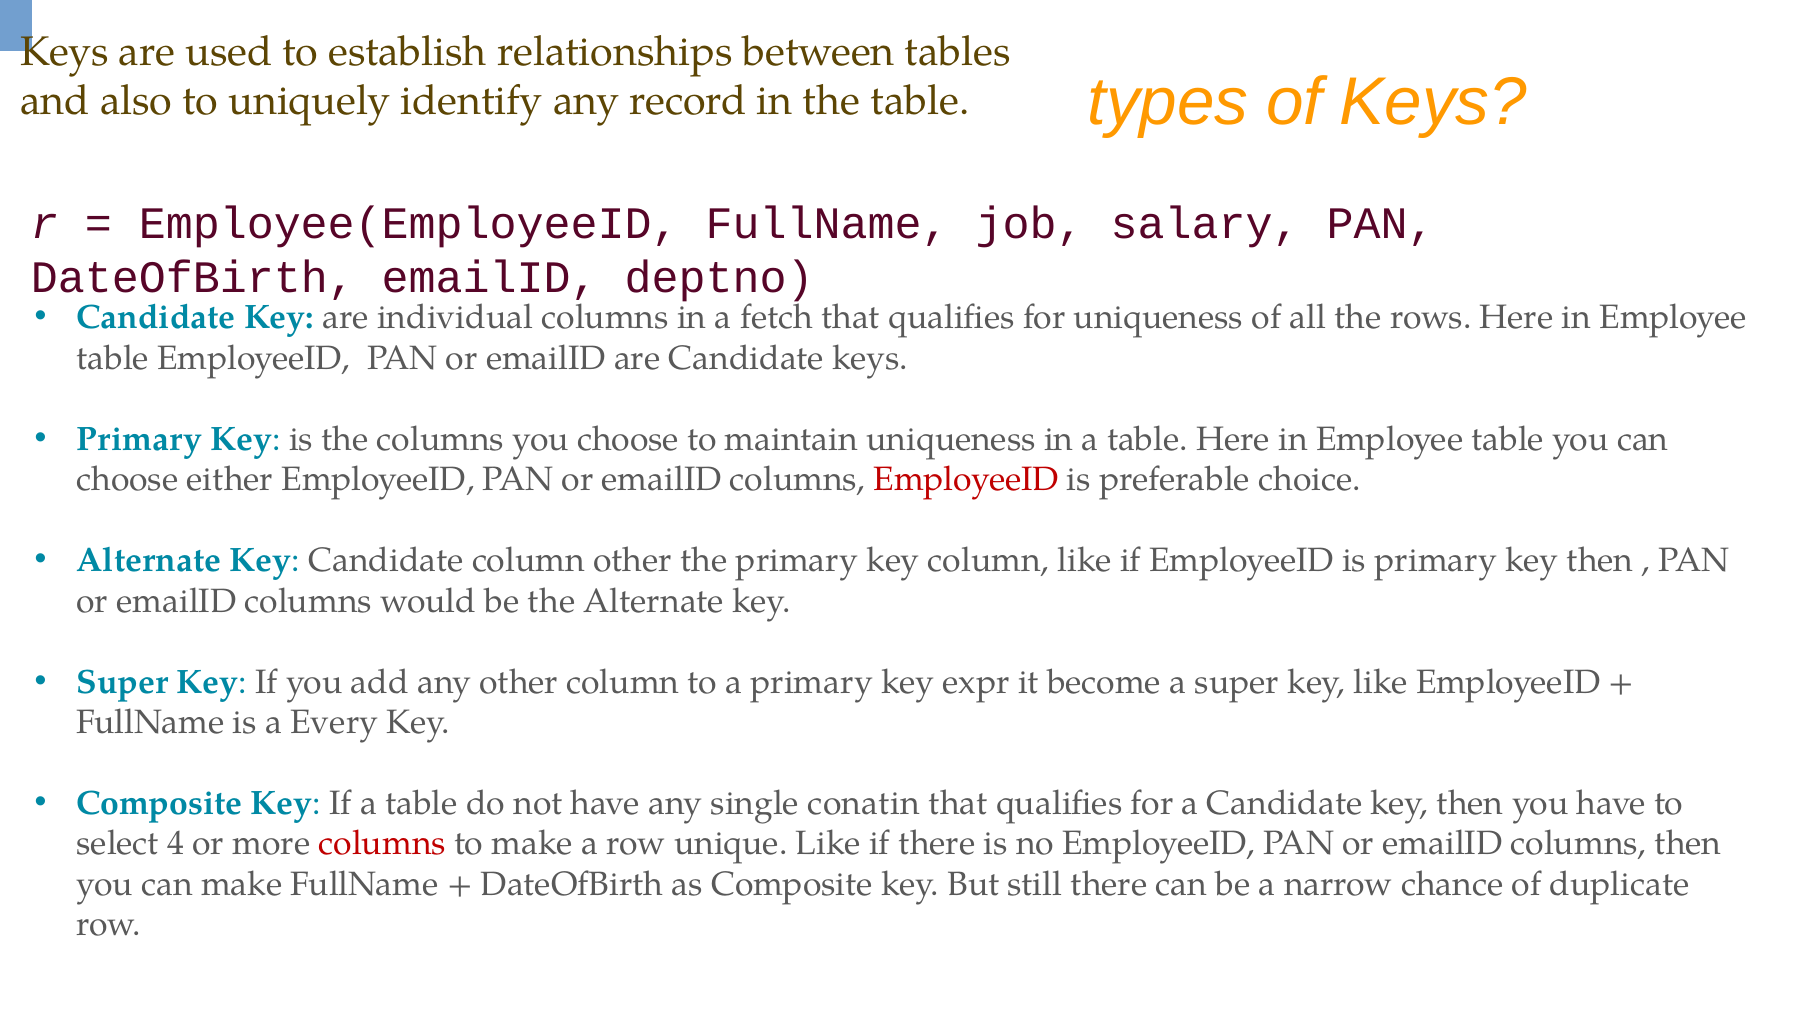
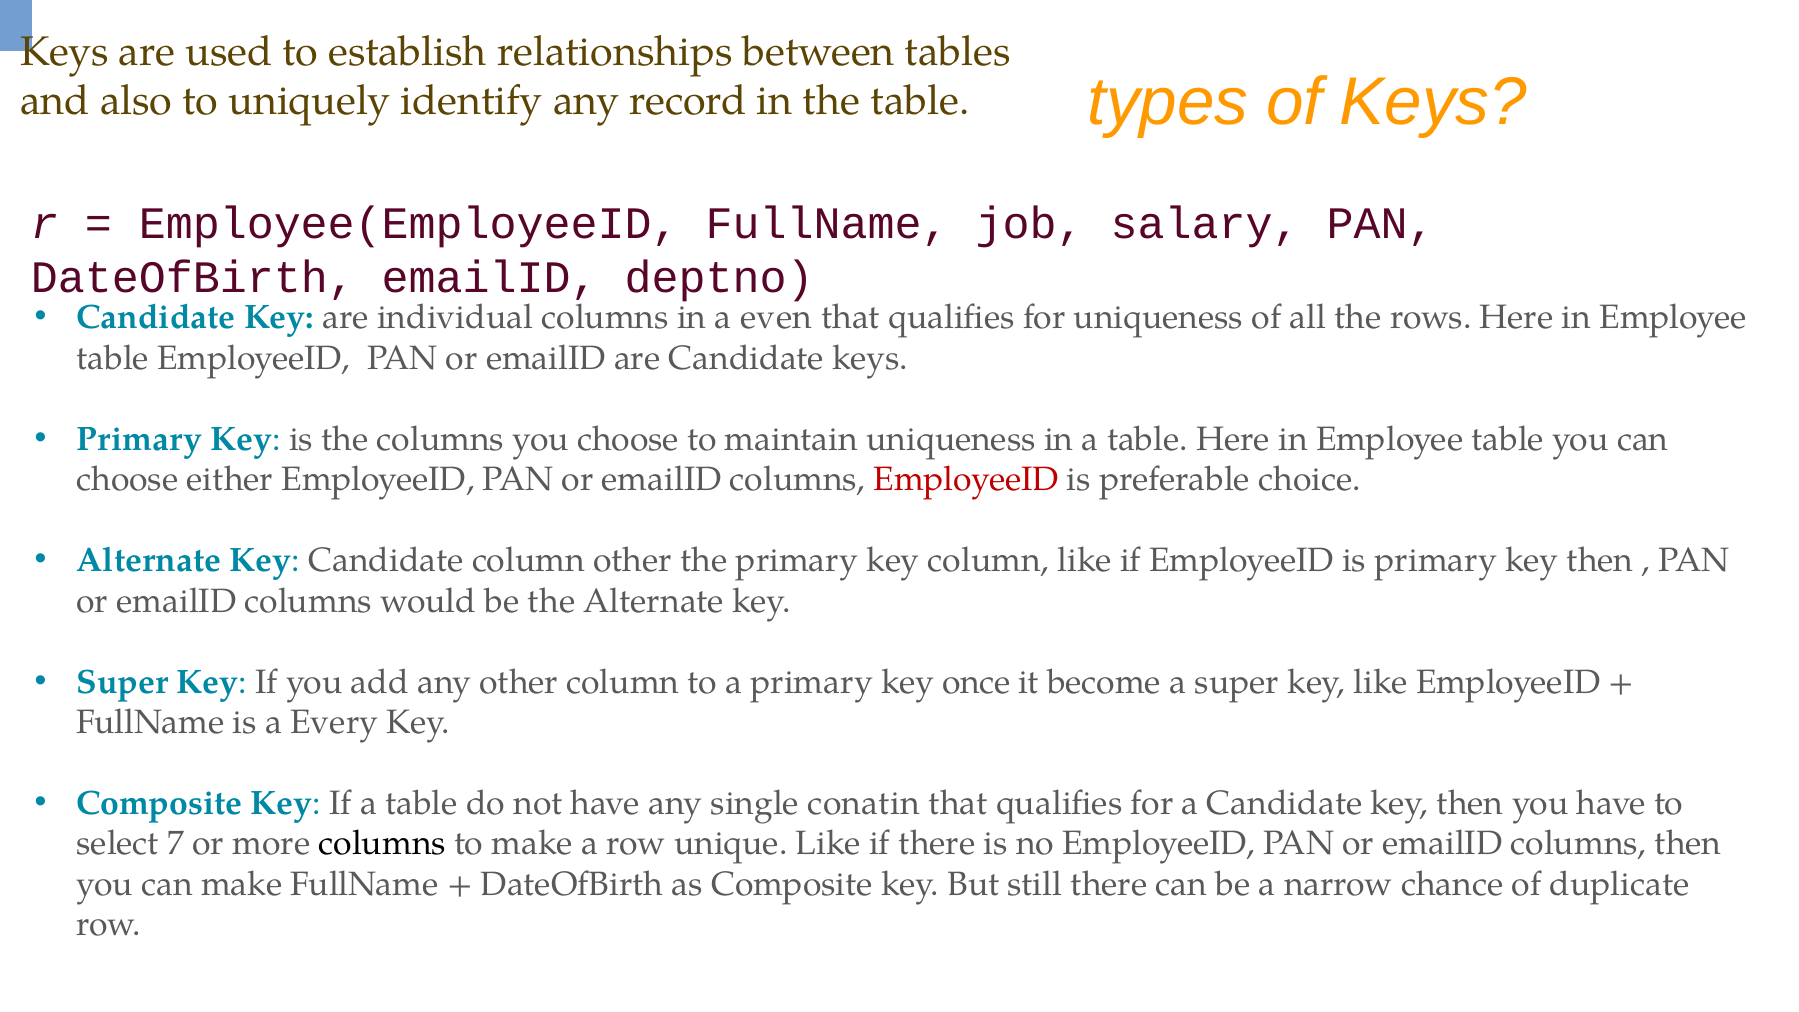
fetch: fetch -> even (776, 318)
expr: expr -> once (976, 682)
4: 4 -> 7 (176, 844)
columns colour: red -> black (382, 844)
